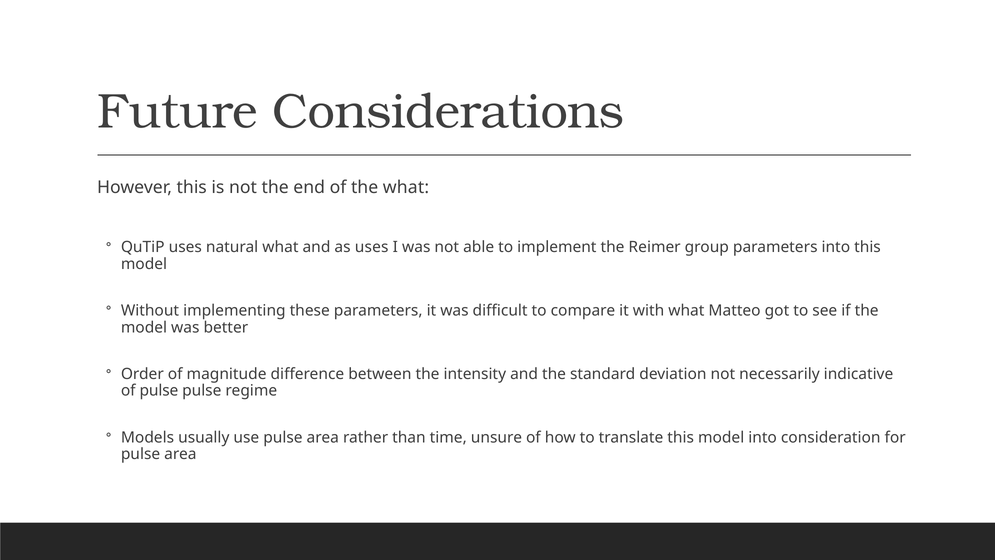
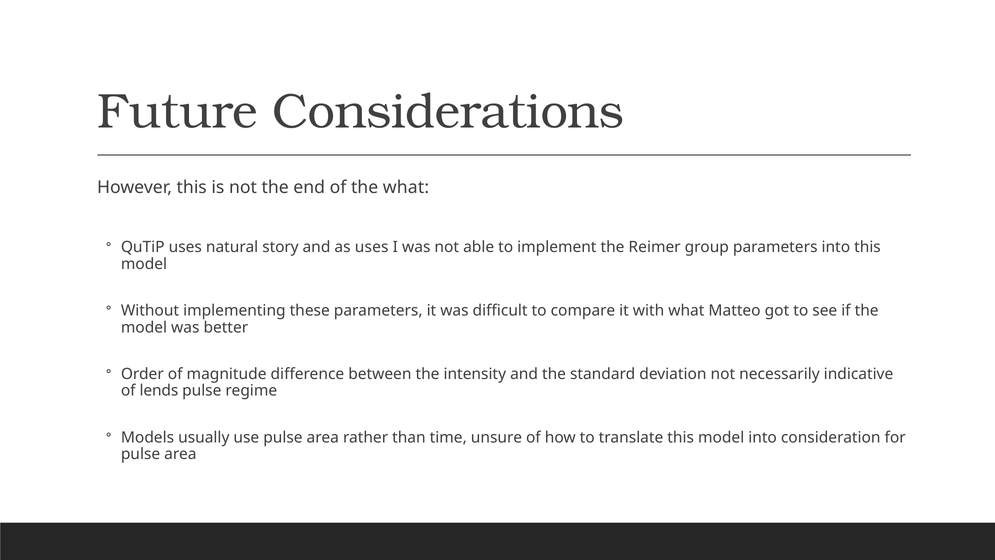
natural what: what -> story (280, 247)
of pulse: pulse -> lends (159, 391)
